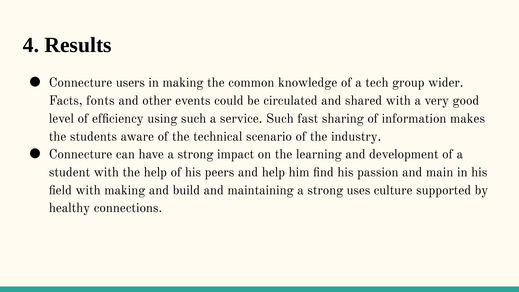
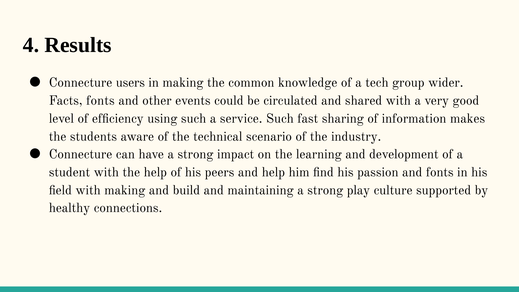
and main: main -> fonts (440, 172)
uses: uses -> play (358, 190)
